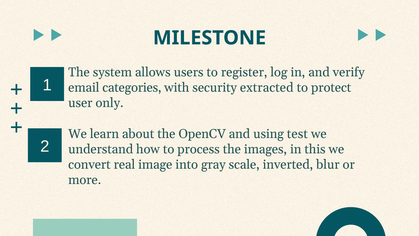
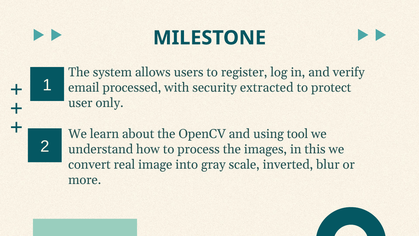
categories: categories -> processed (132, 88)
test: test -> tool (297, 134)
